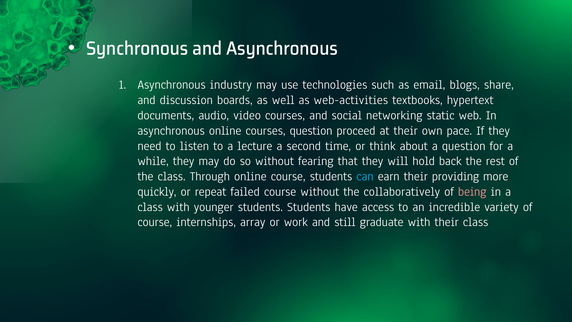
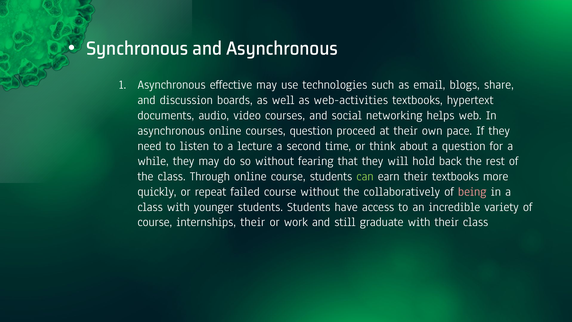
industry: industry -> effective (231, 85)
static: static -> helps (441, 115)
can colour: light blue -> light green (365, 176)
their providing: providing -> textbooks (456, 176)
internships array: array -> their (253, 222)
